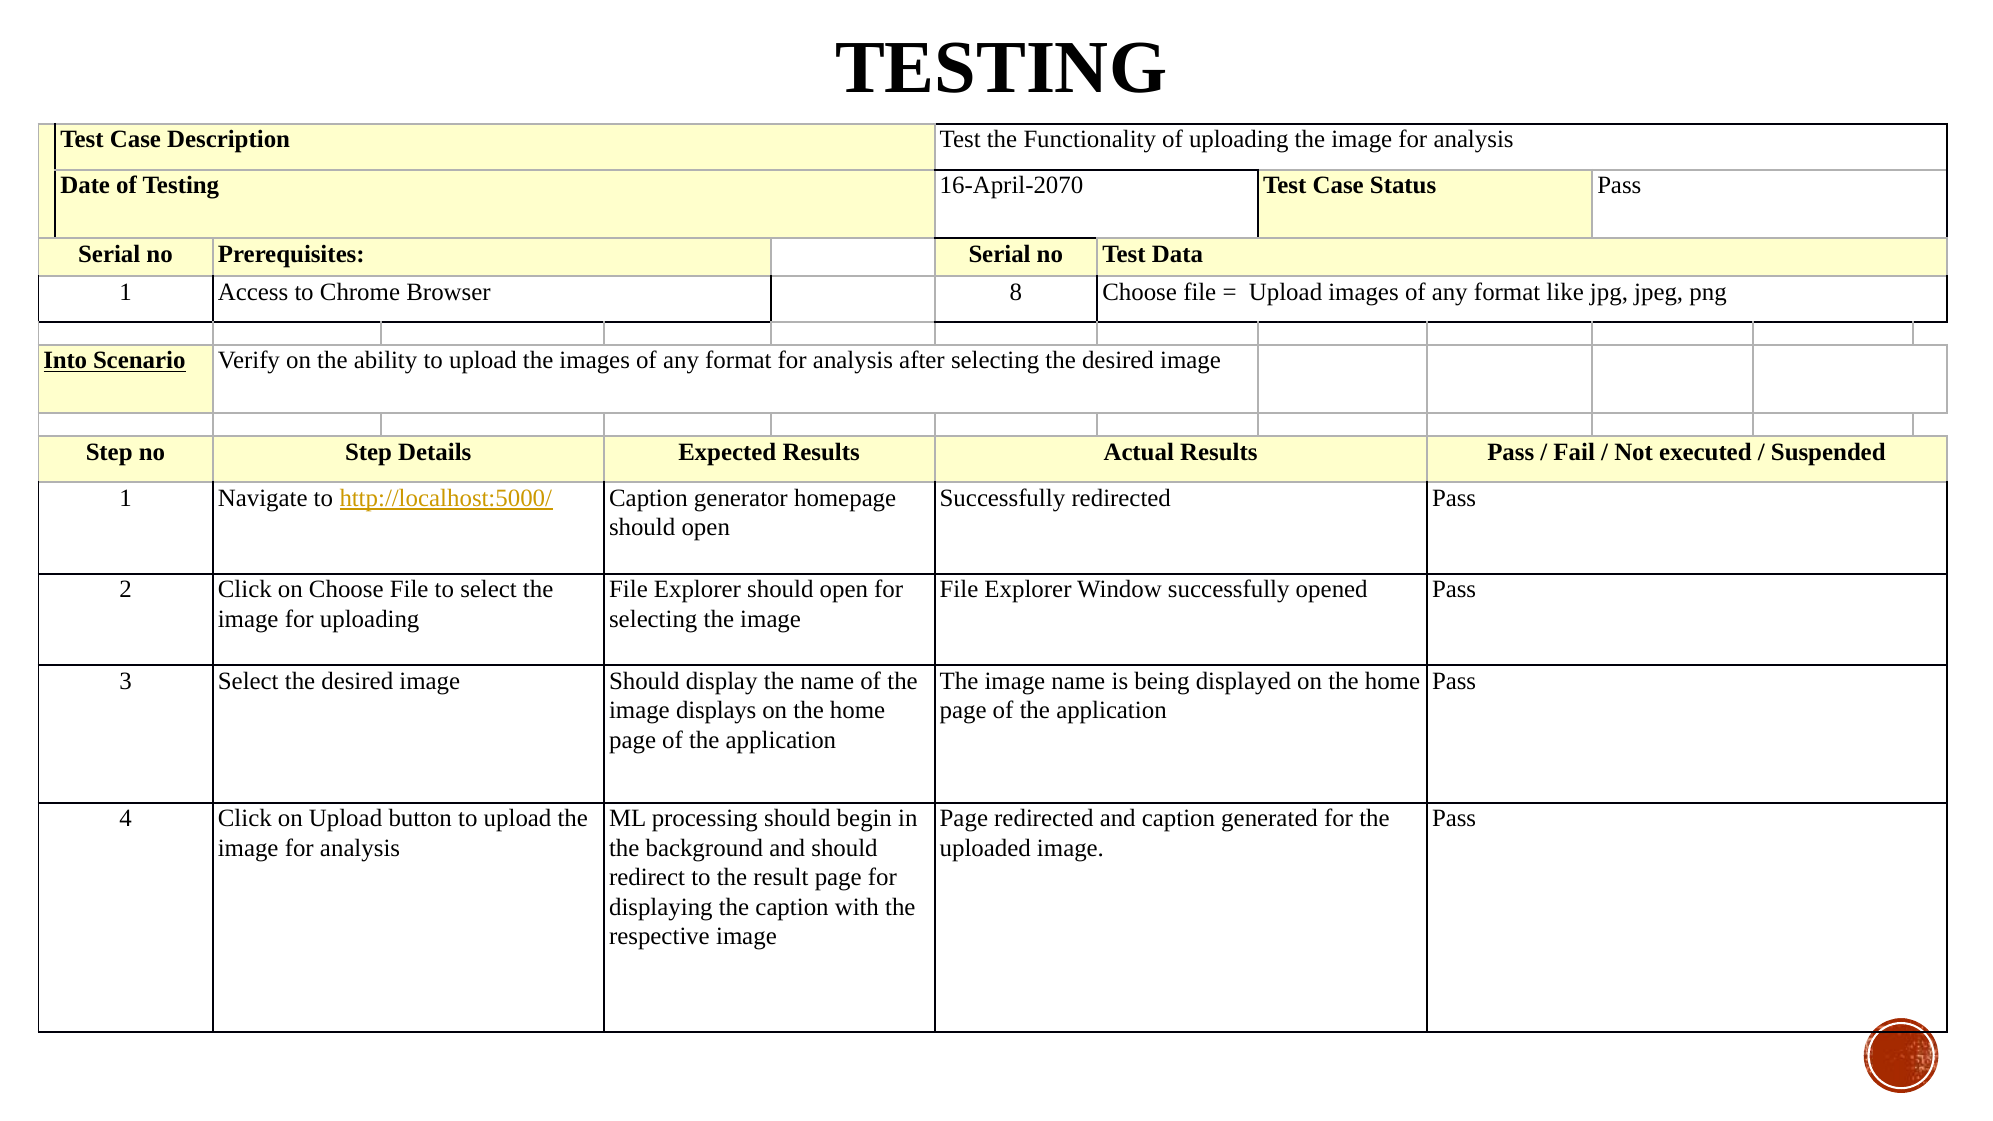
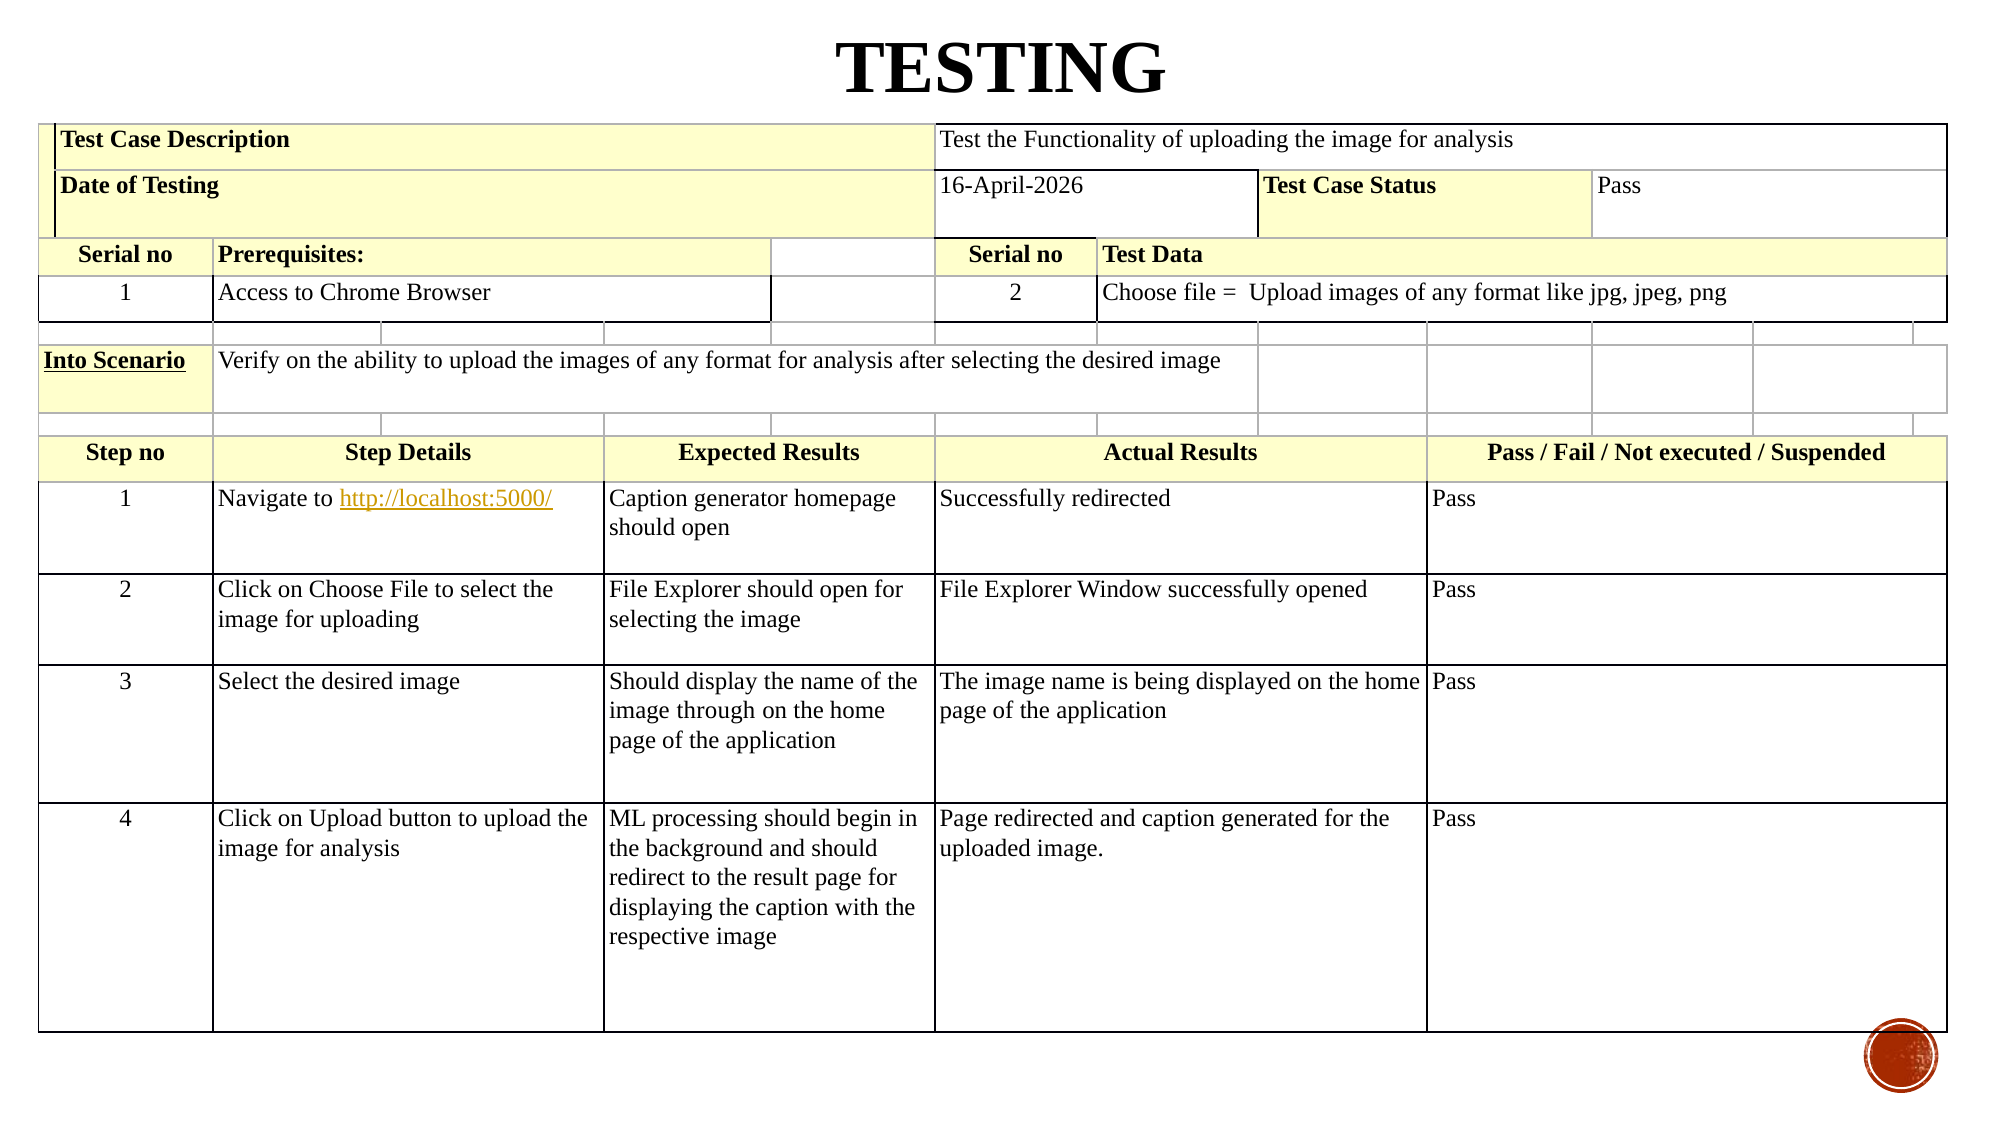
16-April-2070: 16-April-2070 -> 16-April-2026 (1011, 186)
Browser 8: 8 -> 2 (1016, 292)
displays: displays -> through (716, 711)
